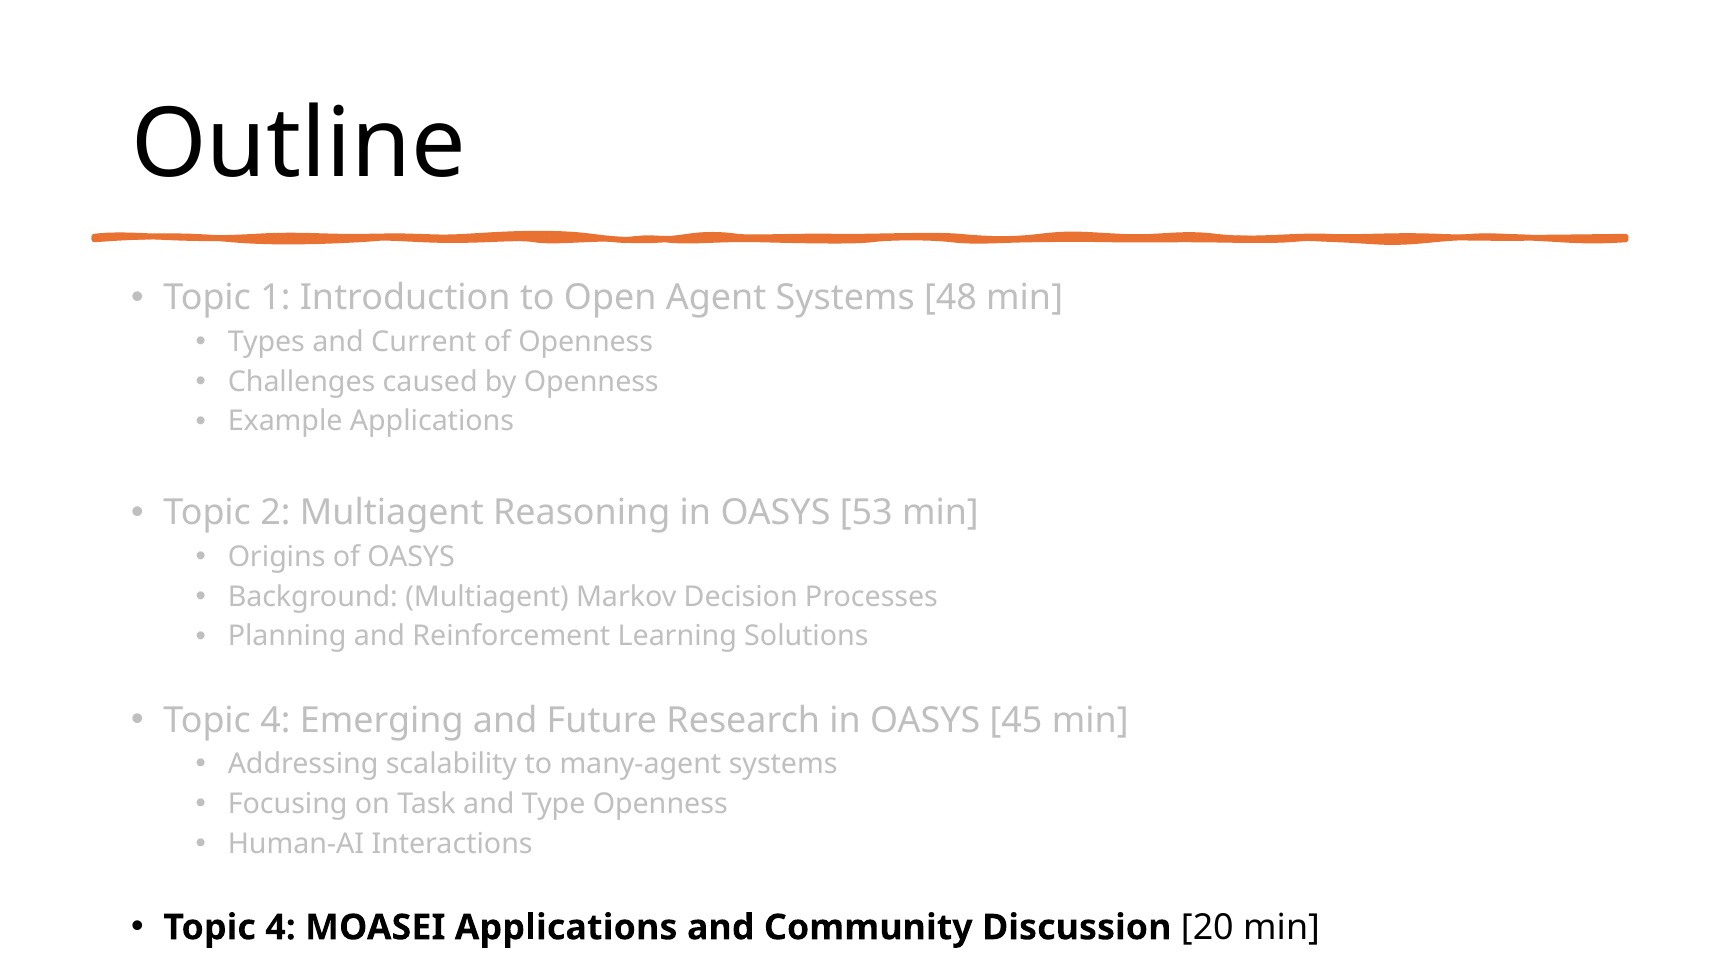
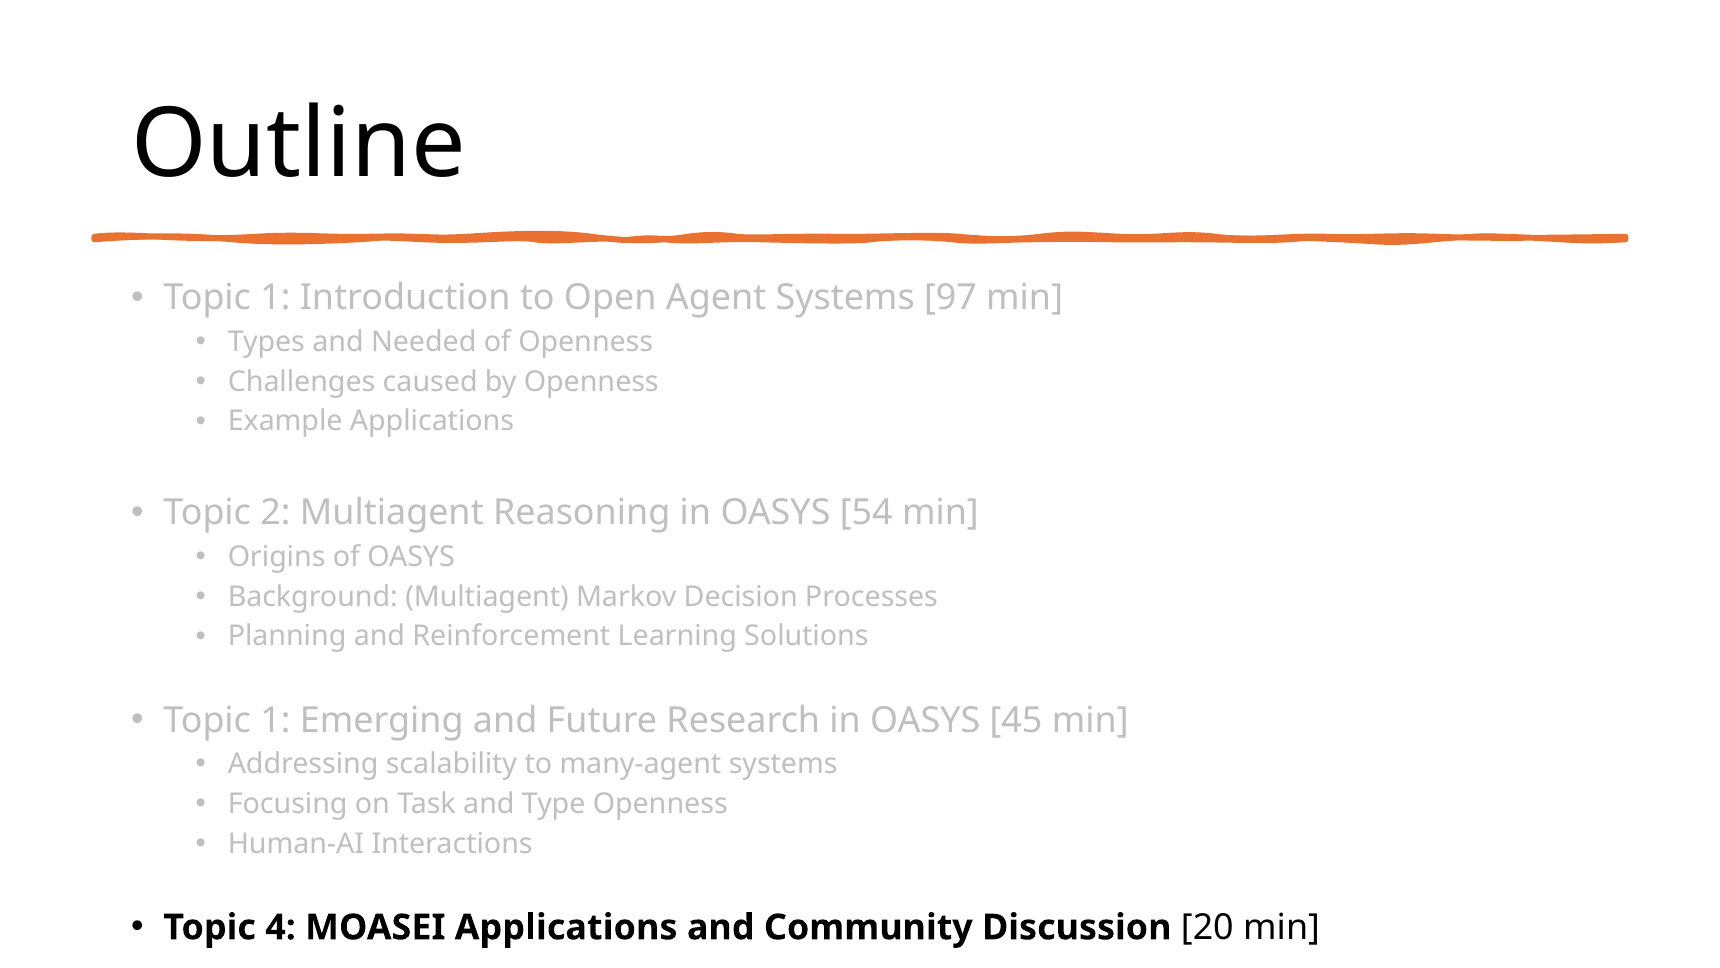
48: 48 -> 97 (950, 298)
Current: Current -> Needed (424, 342)
53: 53 -> 54 (866, 513)
4: 4 -> 1 (275, 720)
